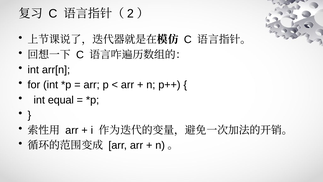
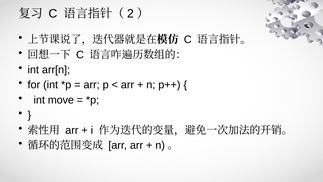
equal: equal -> move (61, 100)
